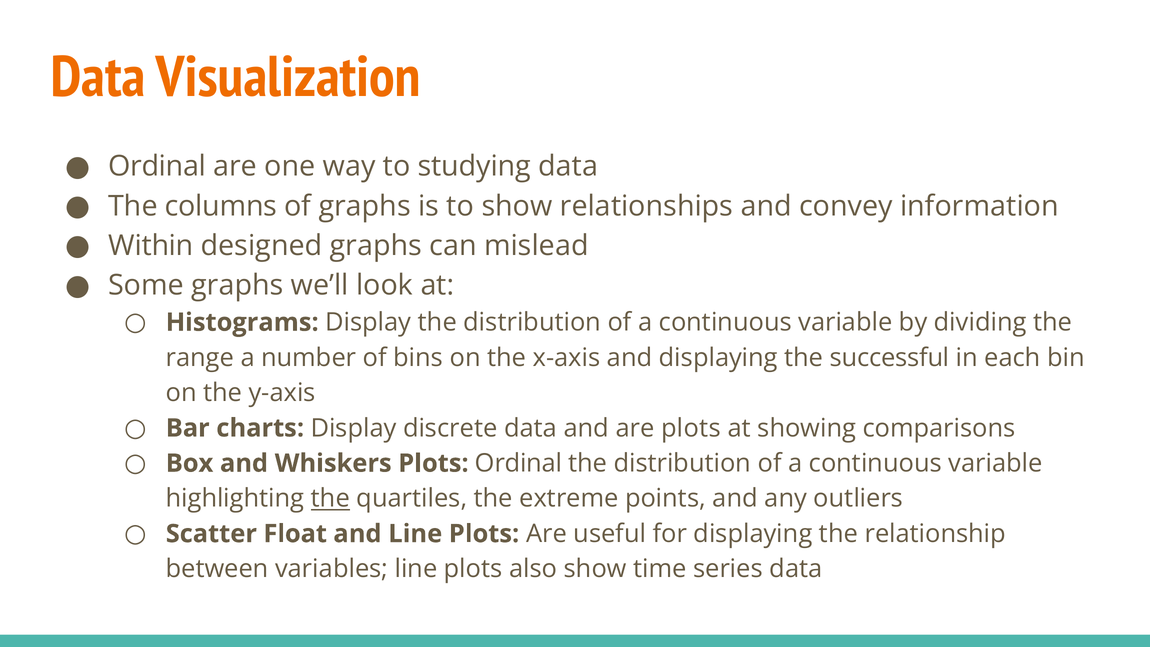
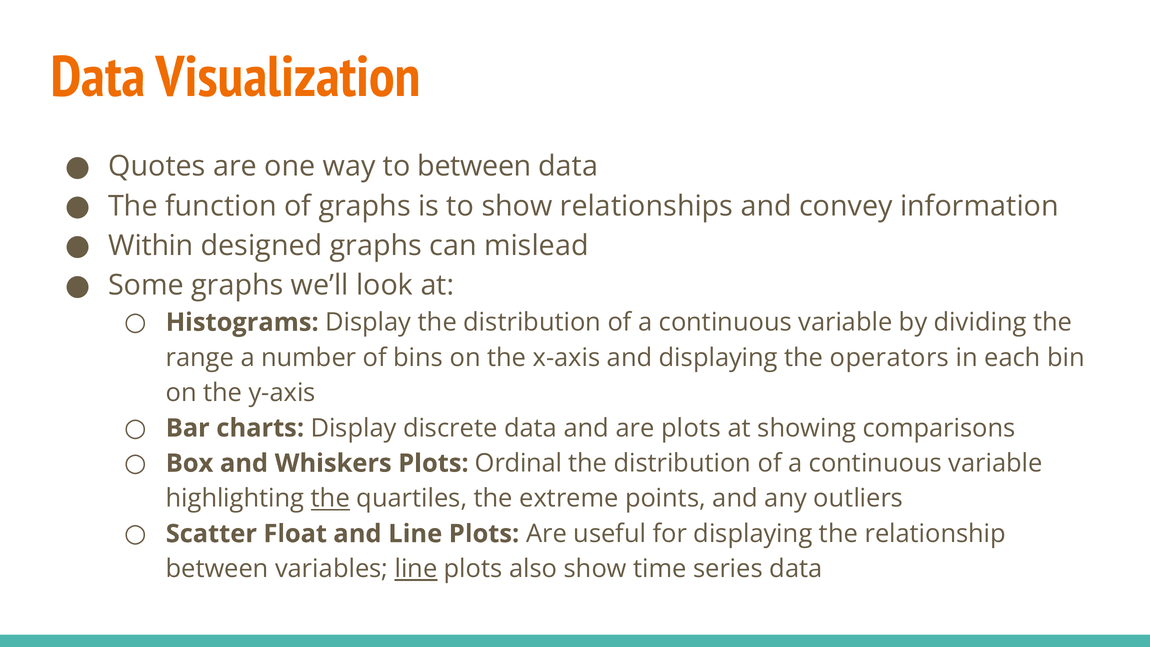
Ordinal: Ordinal -> Quotes (157, 166)
to studying: studying -> between (474, 166)
columns: columns -> function (221, 206)
successful: successful -> operators (889, 358)
line underline: none -> present (416, 569)
